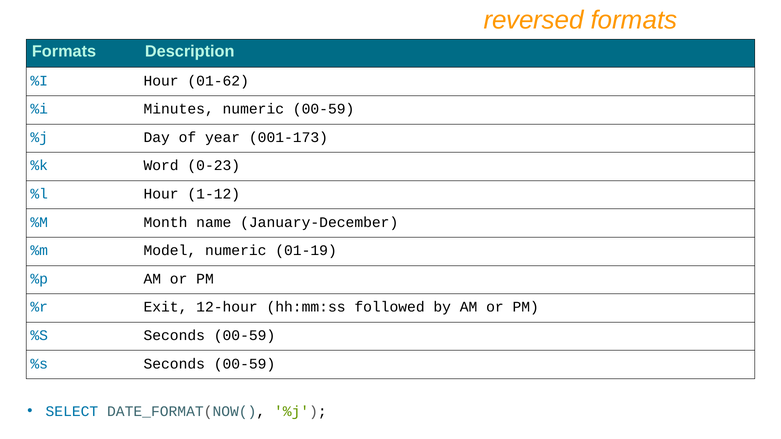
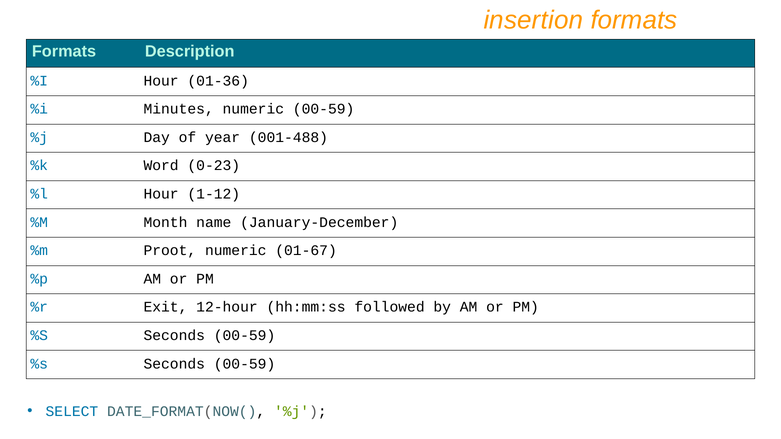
reversed: reversed -> insertion (533, 20)
01-62: 01-62 -> 01-36 (218, 81)
001-173: 001-173 -> 001-488 (288, 137)
Model: Model -> Proot (170, 251)
01-19: 01-19 -> 01-67 (306, 251)
